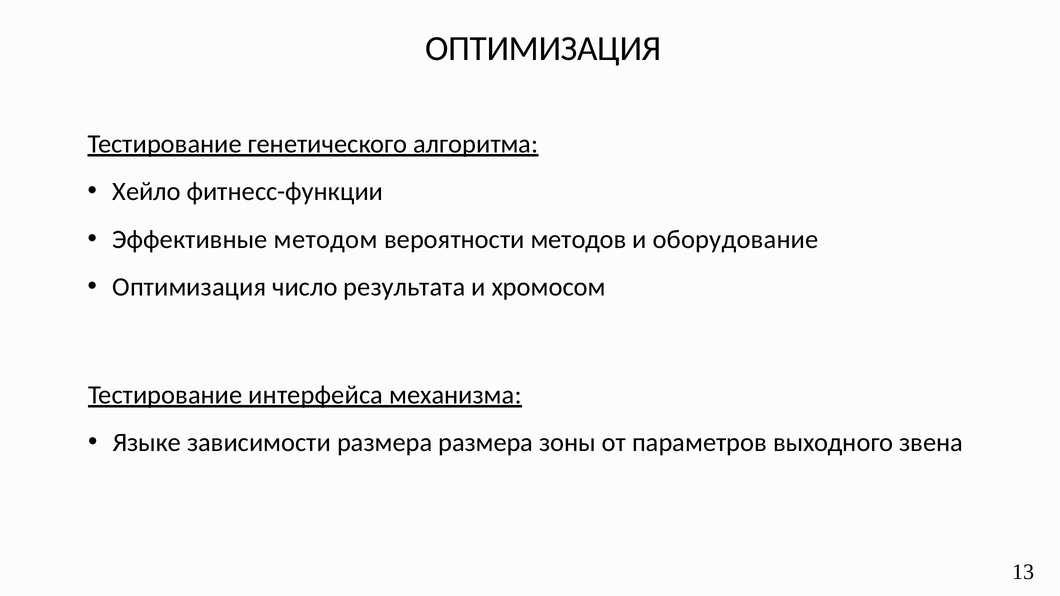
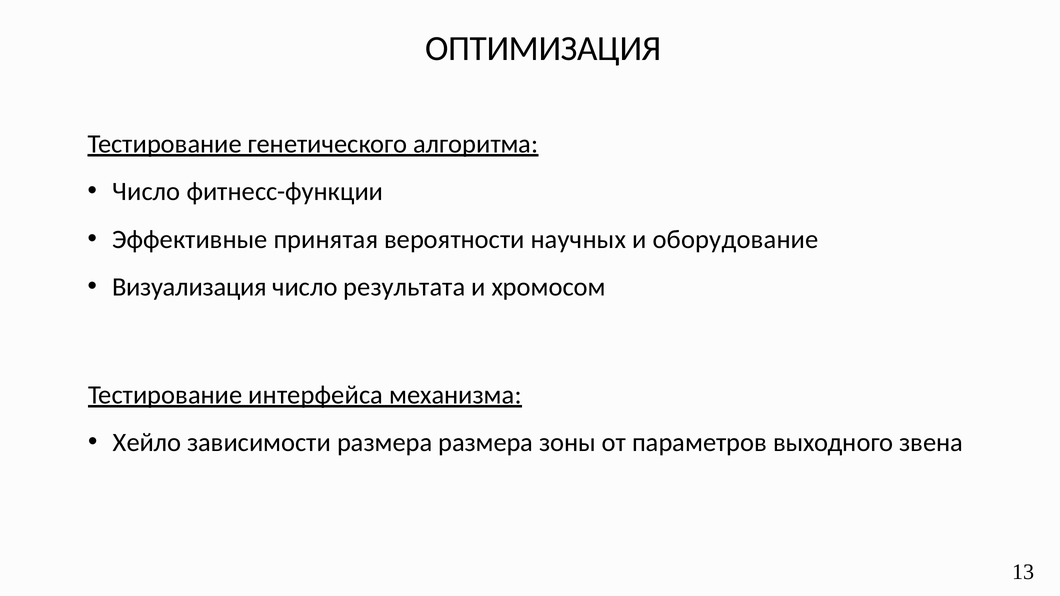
Хейло: Хейло -> Число (146, 192)
методом: методом -> принятая (326, 239)
методов: методов -> научных (578, 239)
Оптимизация: Оптимизация -> Визуализация (189, 287)
Языке: Языке -> Хейло (147, 443)
